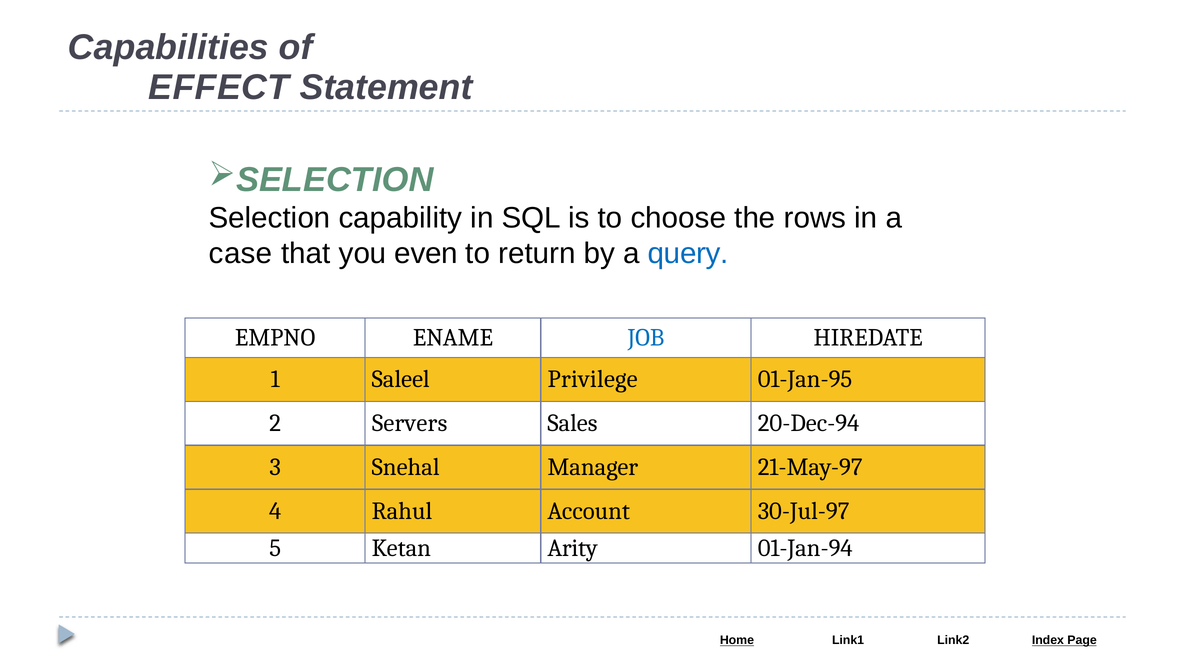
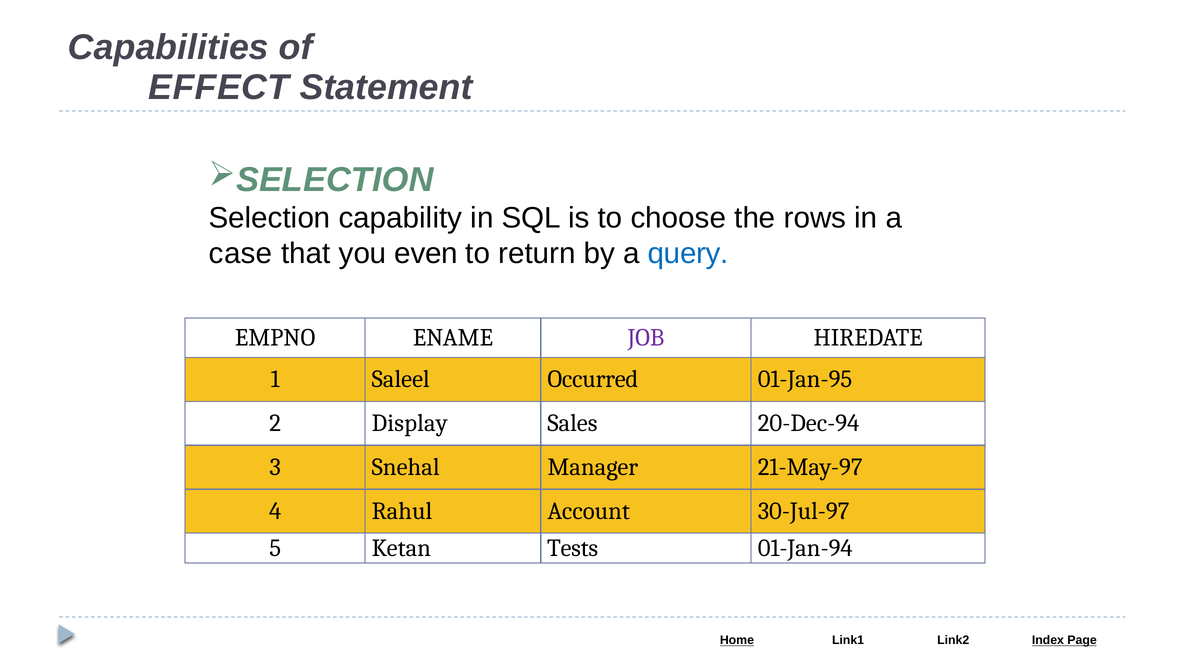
JOB colour: blue -> purple (646, 338)
Privilege: Privilege -> Occurred (593, 379)
Servers: Servers -> Display (410, 423)
Arity: Arity -> Tests (573, 548)
